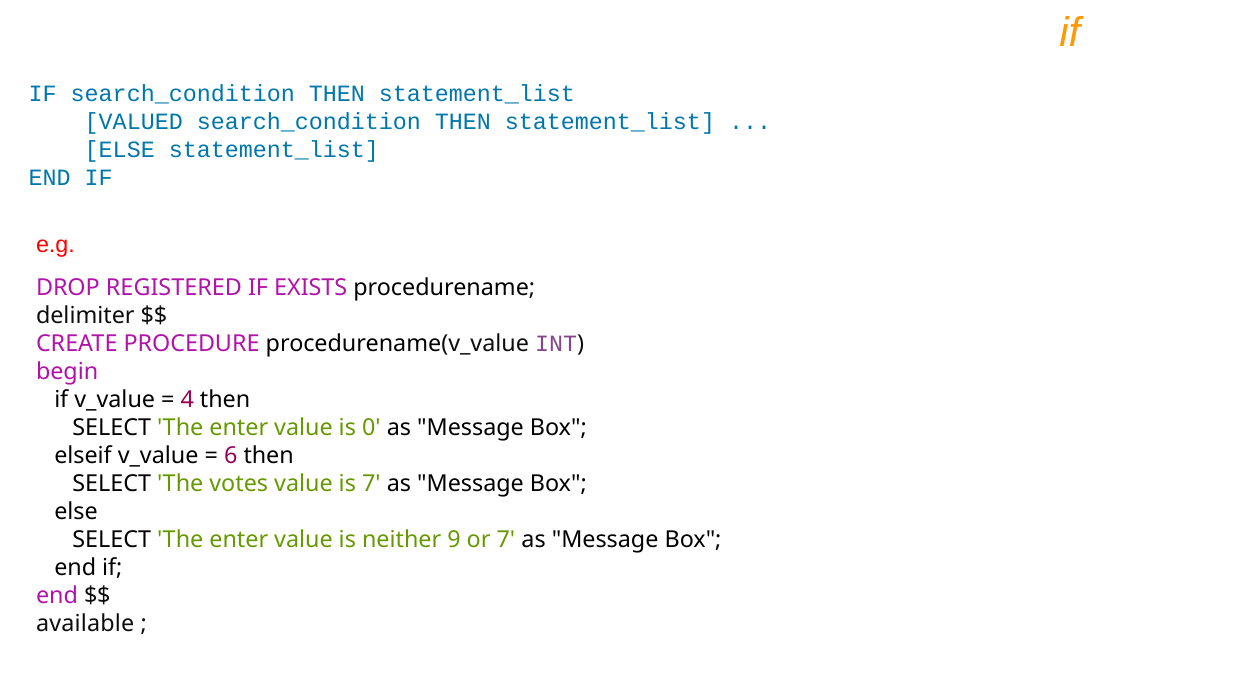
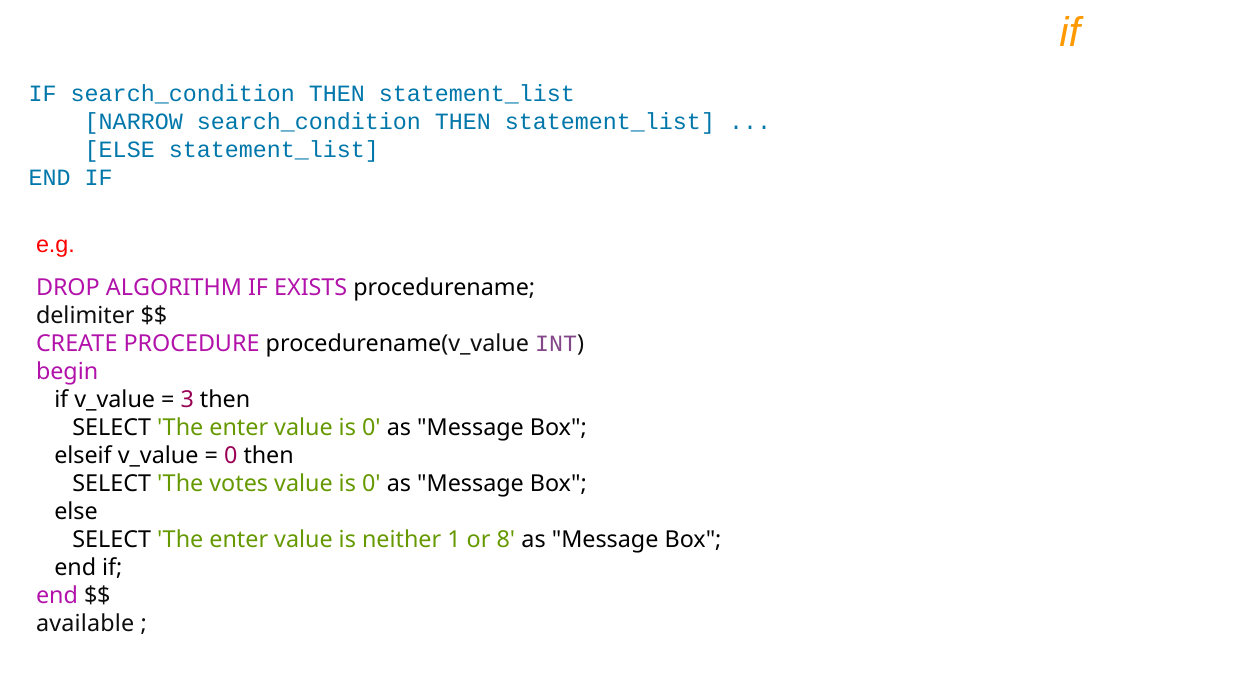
VALUED: VALUED -> NARROW (134, 122)
REGISTERED: REGISTERED -> ALGORITHM (174, 288)
4: 4 -> 3 (187, 400)
6: 6 -> 0 (231, 456)
7: 7 -> 0 (371, 484)
9: 9 -> 1 (454, 540)
or 7: 7 -> 8 (506, 540)
